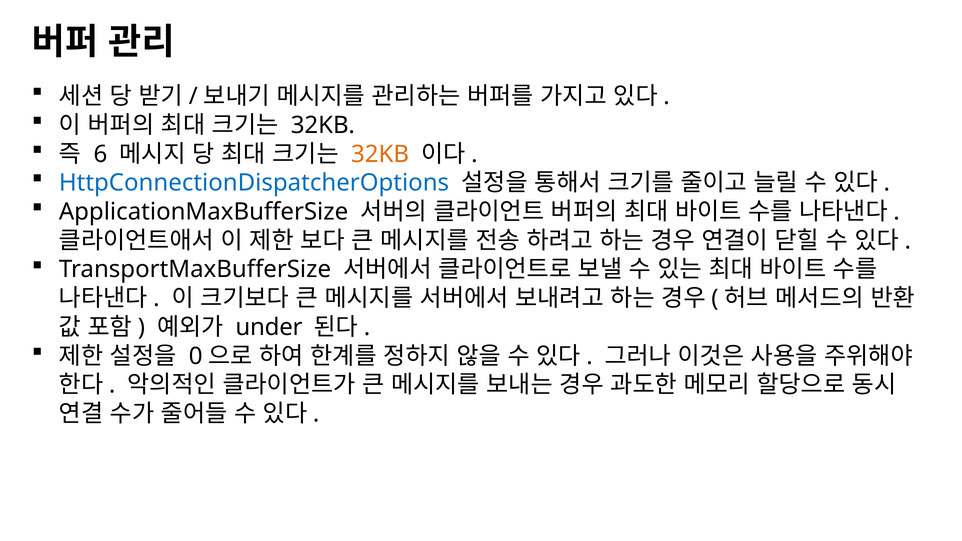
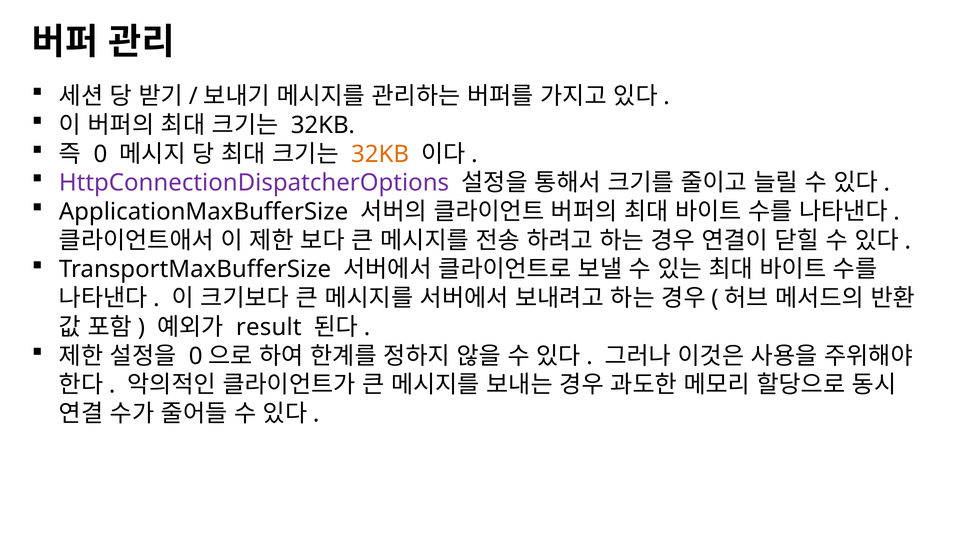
6: 6 -> 0 (100, 154)
HttpConnectionDispatcherOptions colour: blue -> purple (254, 183)
under: under -> result (269, 327)
